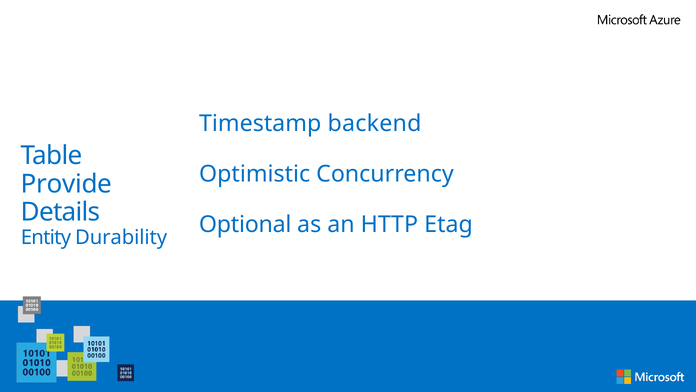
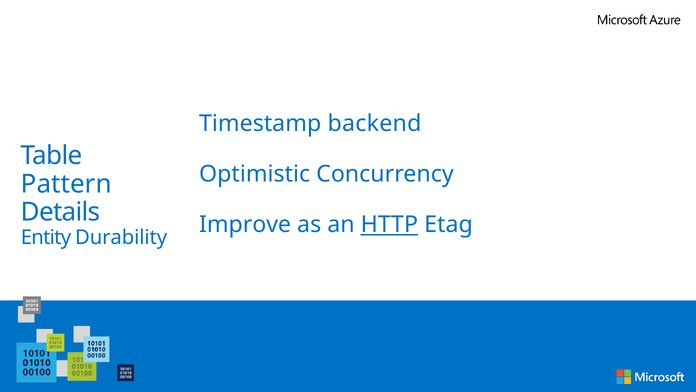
Provide: Provide -> Pattern (66, 184)
Optional: Optional -> Improve (245, 224)
HTTP underline: none -> present (389, 224)
